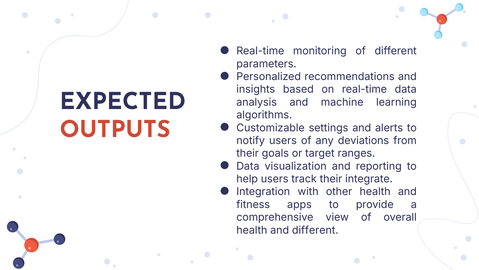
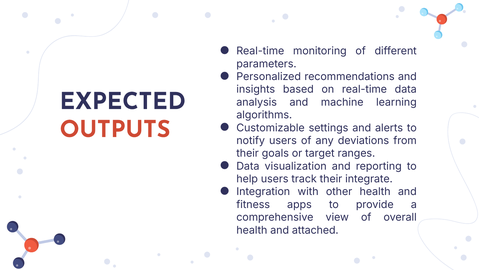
and different: different -> attached (315, 230)
